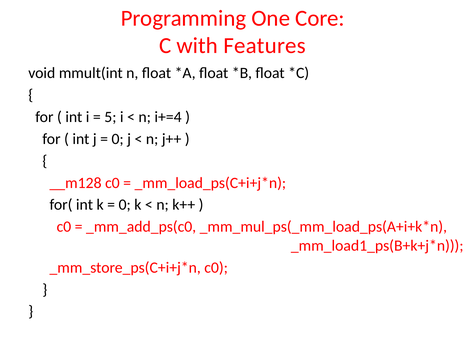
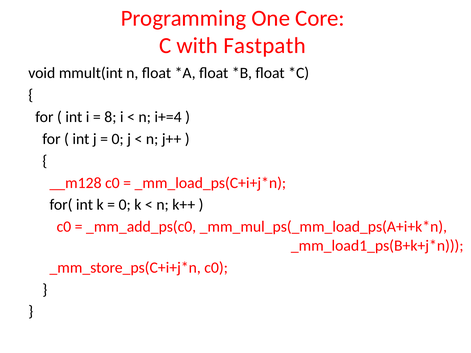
Features: Features -> Fastpath (265, 46)
5: 5 -> 8 (110, 117)
